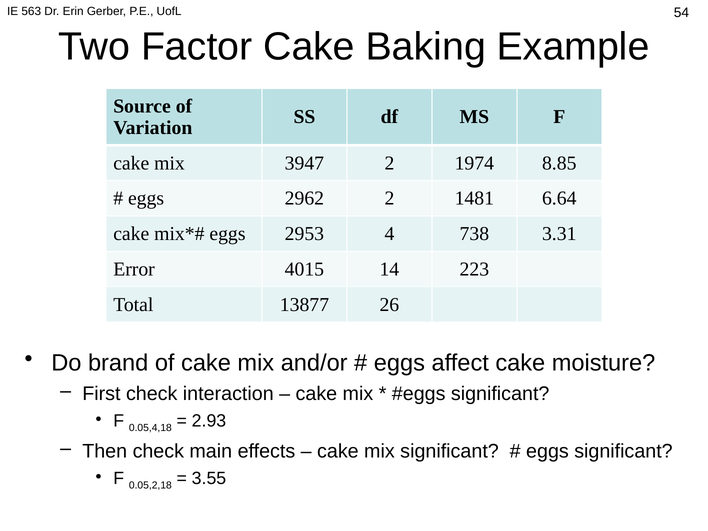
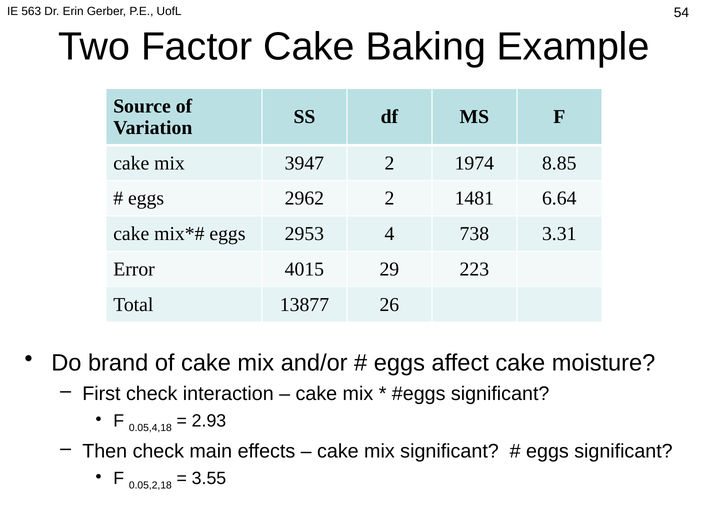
14: 14 -> 29 (389, 269)
